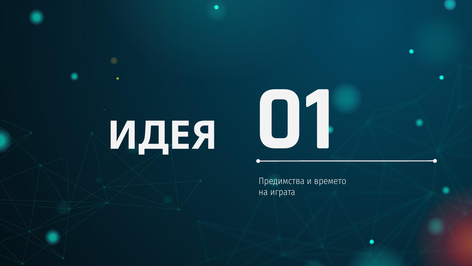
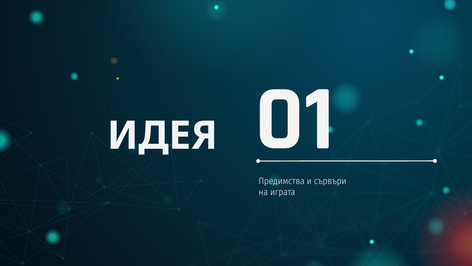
времето: времето -> сървъри (330, 181)
